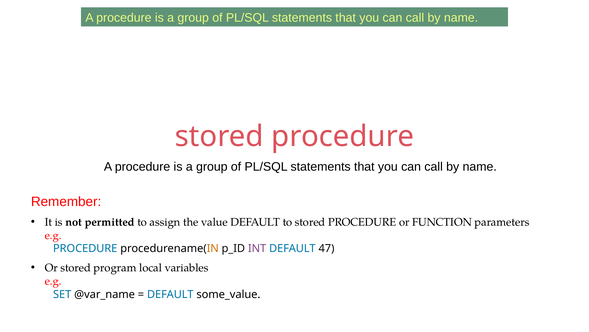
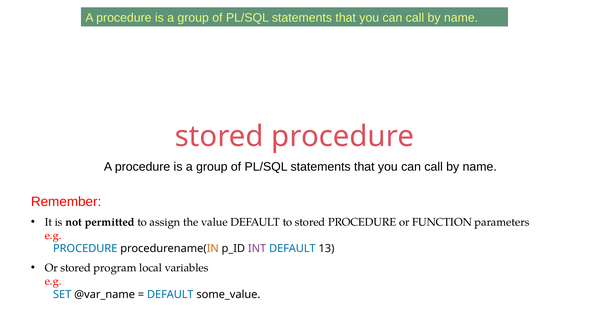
47: 47 -> 13 (326, 248)
